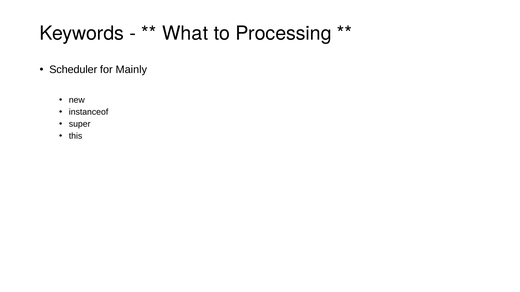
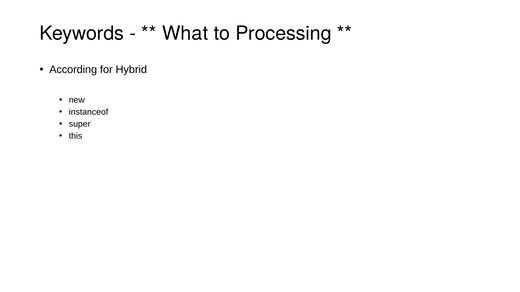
Scheduler: Scheduler -> According (73, 70)
Mainly: Mainly -> Hybrid (131, 70)
